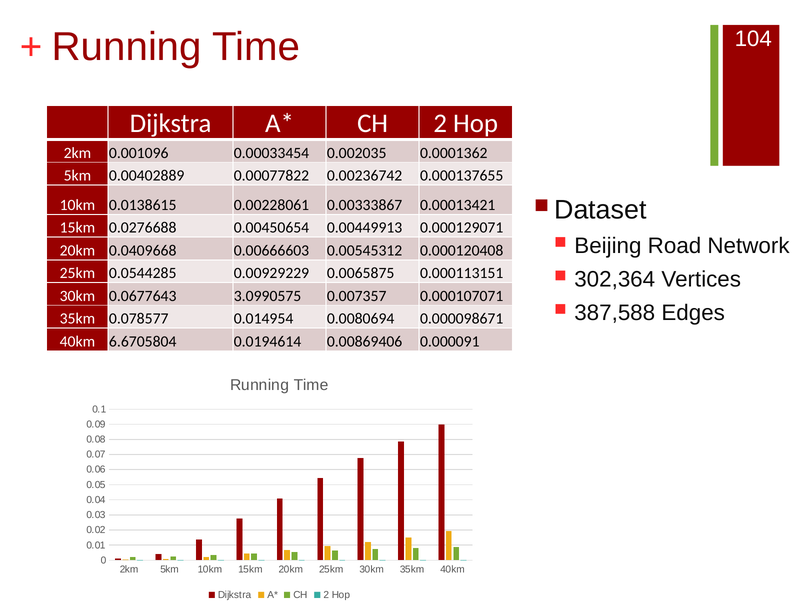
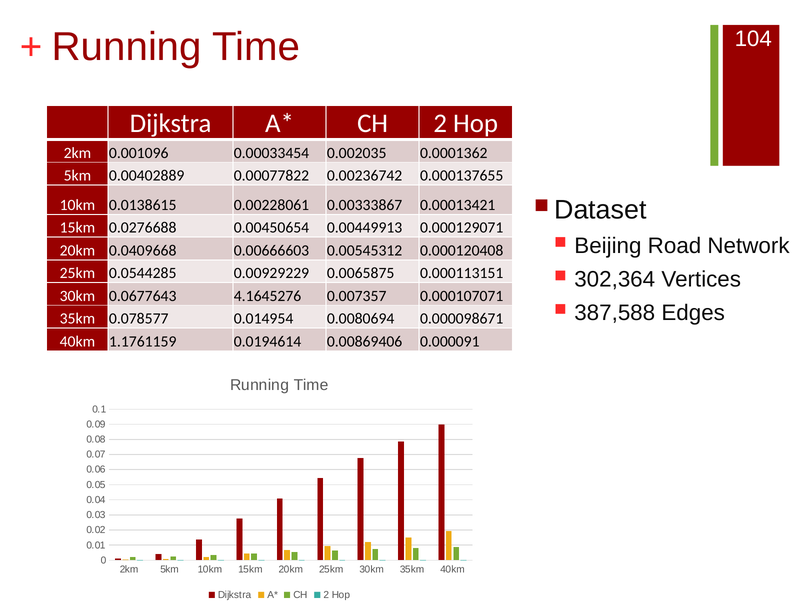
3.0990575: 3.0990575 -> 4.1645276 (268, 296)
6.6705804: 6.6705804 -> 1.1761159 (143, 341)
